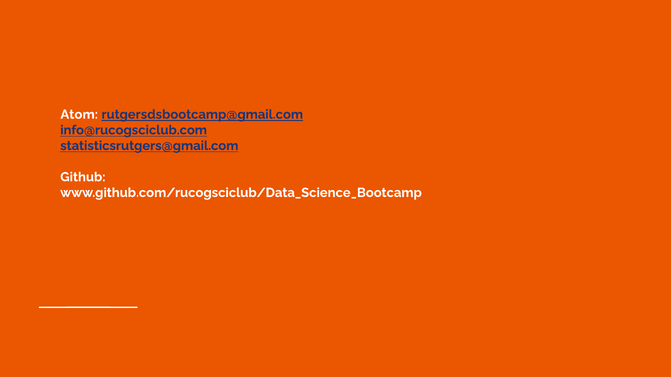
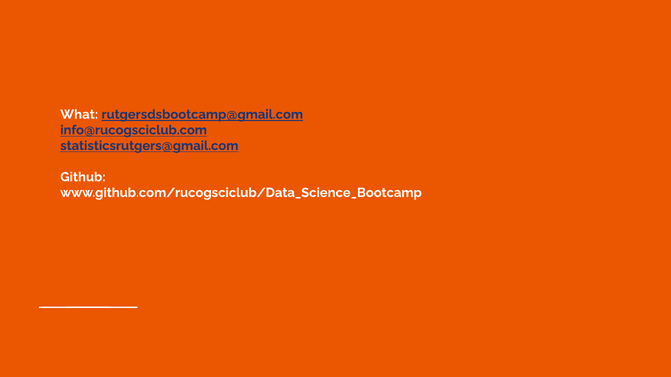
Atom: Atom -> What (79, 115)
